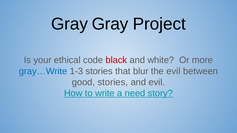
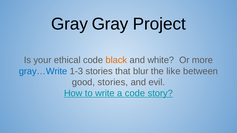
black colour: red -> orange (116, 60)
the evil: evil -> like (173, 71)
a need: need -> code (135, 93)
